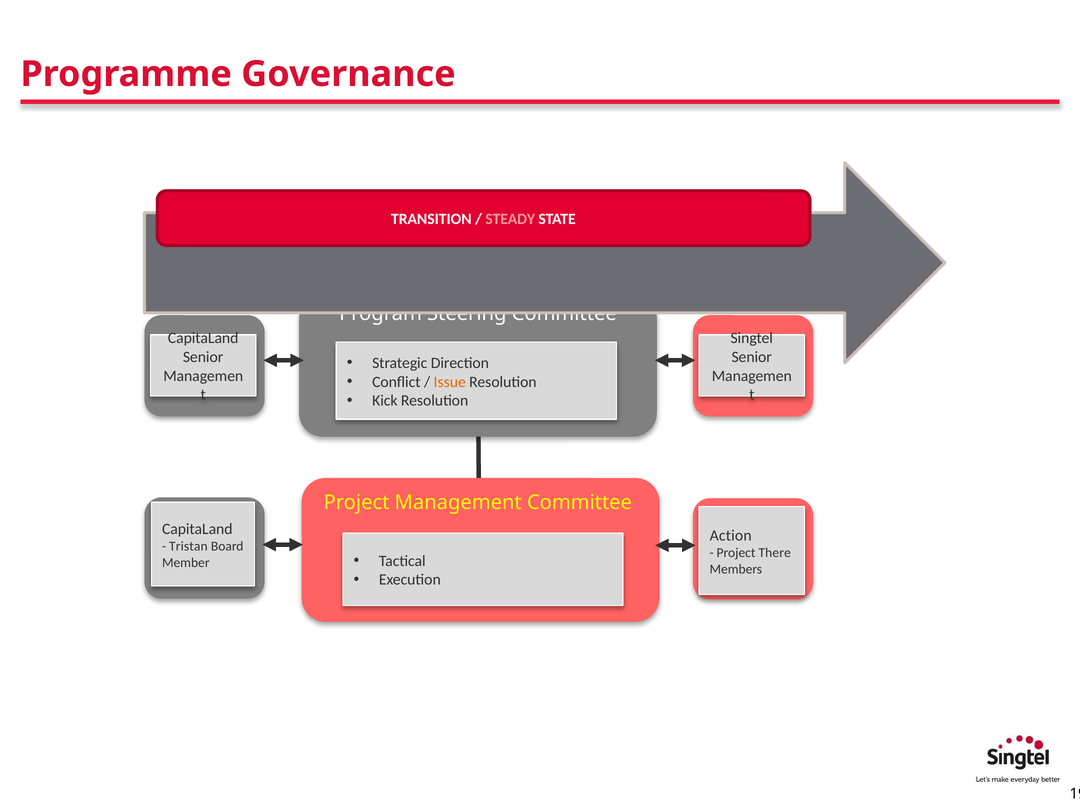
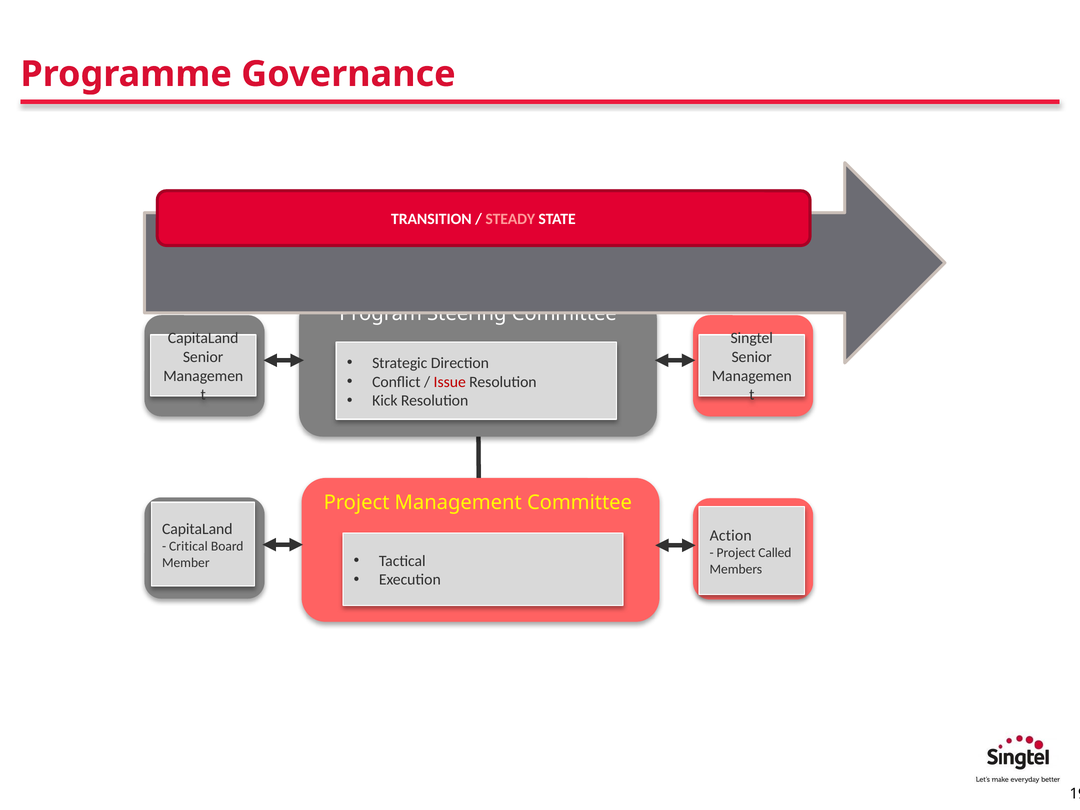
Issue colour: orange -> red (450, 382)
Tristan: Tristan -> Critical (188, 546)
There: There -> Called (775, 553)
